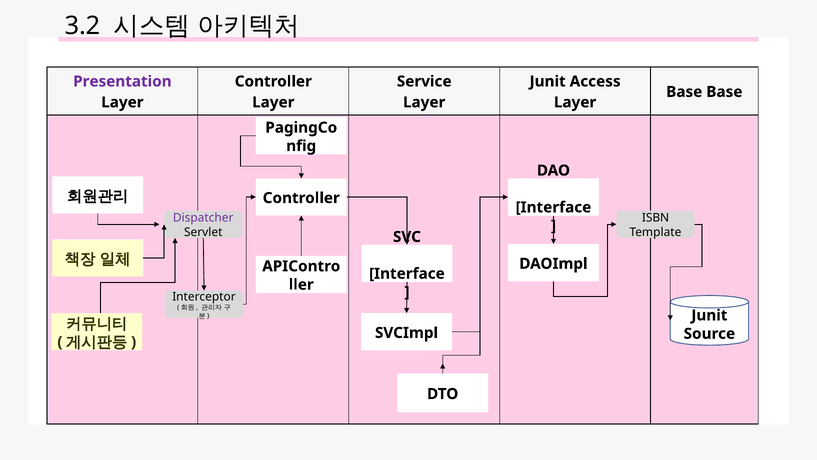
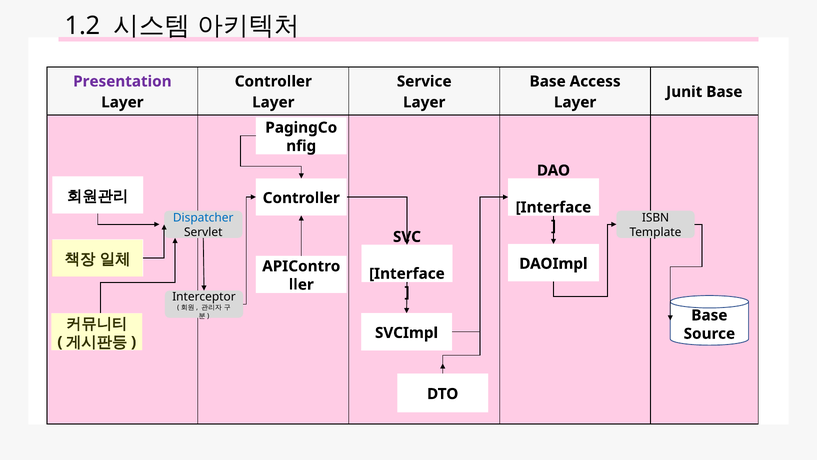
3.2: 3.2 -> 1.2 (83, 26)
Junit: Junit -> Base (548, 81)
Base: Base -> Junit (684, 92)
Dispatcher colour: purple -> blue (203, 218)
Junit: Junit -> Base (709, 315)
